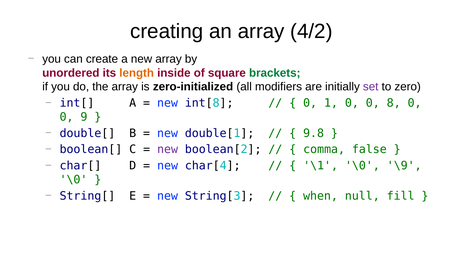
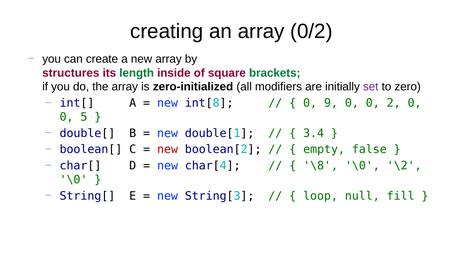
4/2: 4/2 -> 0/2 (311, 31)
unordered: unordered -> structures (71, 73)
length colour: orange -> green (137, 73)
1: 1 -> 9 (331, 103)
8: 8 -> 2 (394, 103)
9: 9 -> 5 (84, 117)
9.8: 9.8 -> 3.4 (314, 133)
new colour: purple -> red (168, 149)
comma: comma -> empty (324, 149)
\1: \1 -> \8 (321, 165)
\9: \9 -> \2 (404, 165)
when: when -> loop (321, 195)
